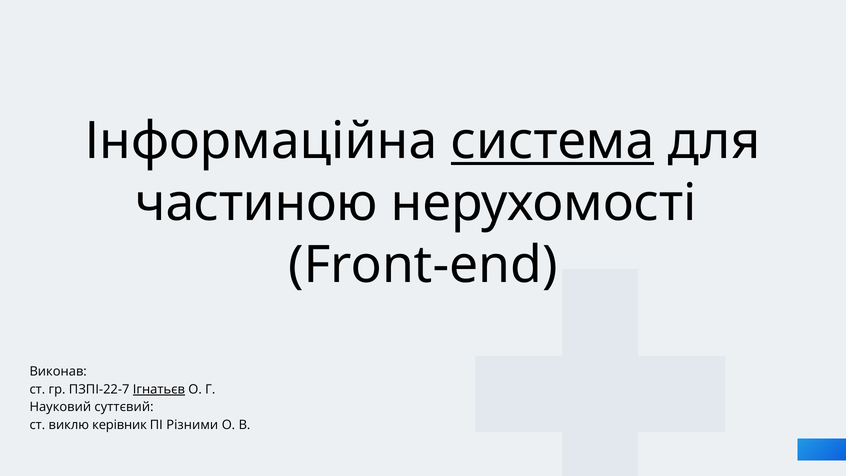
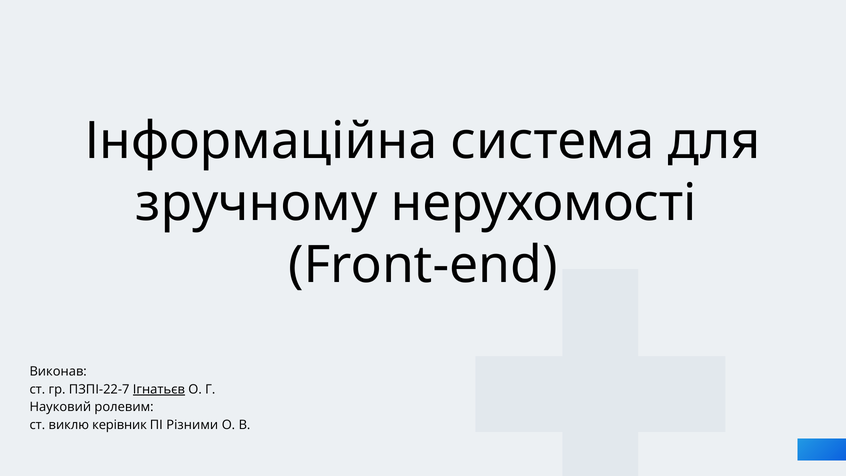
система underline: present -> none (553, 141)
частиною: частиною -> зручному (256, 203)
суттєвий: суттєвий -> ролевим (124, 407)
